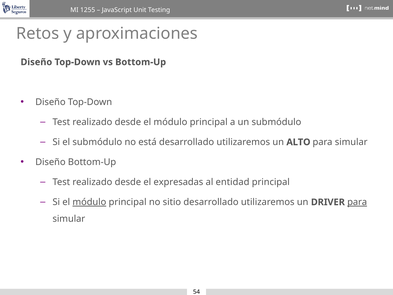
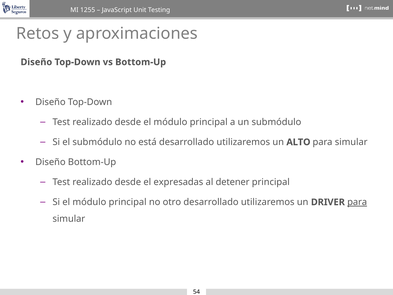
entidad: entidad -> detener (233, 182)
módulo underline: present -> none (89, 202)
sitio: sitio -> otro (172, 202)
